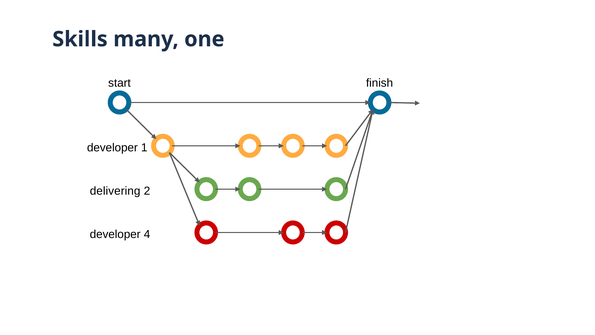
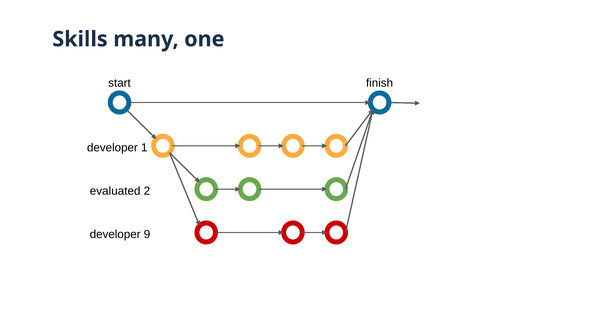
delivering: delivering -> evaluated (115, 191)
4: 4 -> 9 (147, 234)
